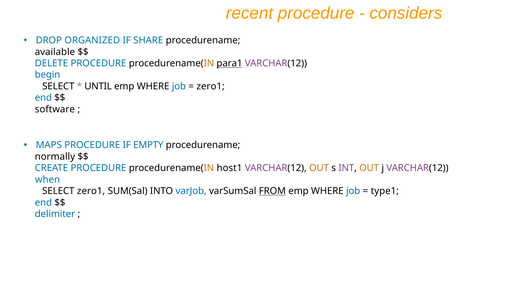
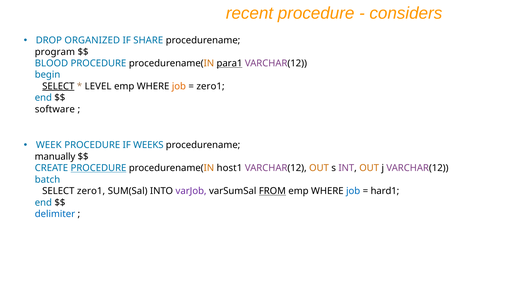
available: available -> program (55, 52)
DELETE: DELETE -> BLOOD (51, 63)
SELECT underline: none -> present (58, 86)
UNTIL: UNTIL -> LEVEL (98, 86)
job colour: blue -> orange (179, 86)
MAPS: MAPS -> WEEK (49, 145)
EMPTY: EMPTY -> WEEKS (148, 145)
normally: normally -> manually (55, 157)
PROCEDURE underline: none -> present (98, 168)
when: when -> batch (47, 179)
varJob colour: blue -> purple (191, 191)
type1: type1 -> hard1 (385, 191)
